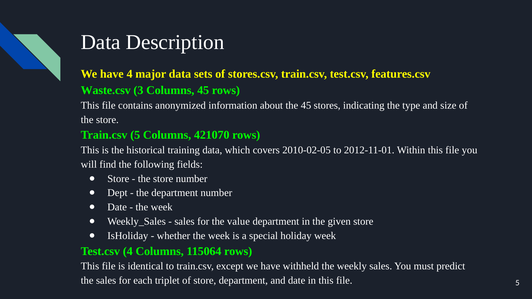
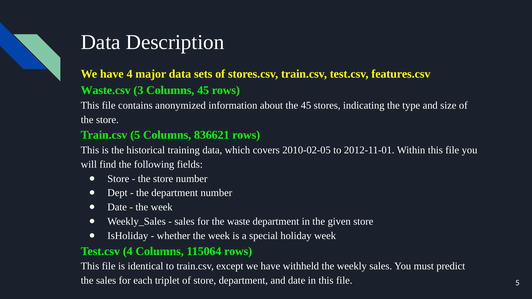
421070: 421070 -> 836621 (212, 135)
value: value -> waste (239, 222)
